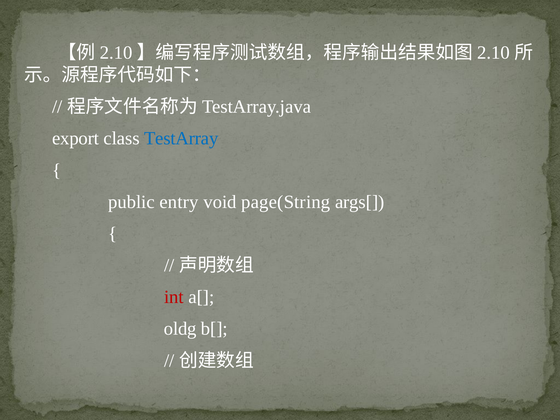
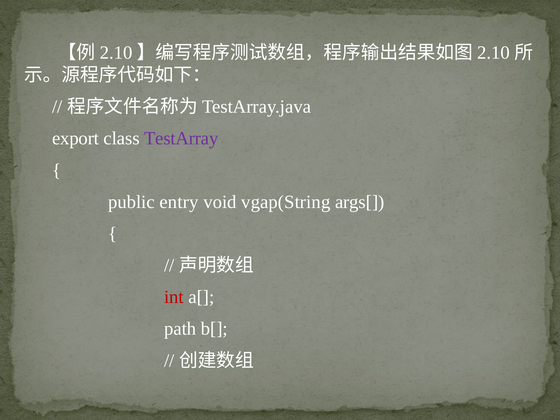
TestArray colour: blue -> purple (181, 138)
page(String: page(String -> vgap(String (286, 202)
oldg: oldg -> path (180, 329)
